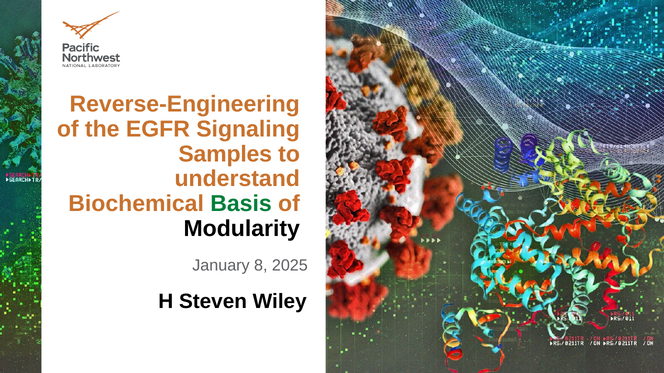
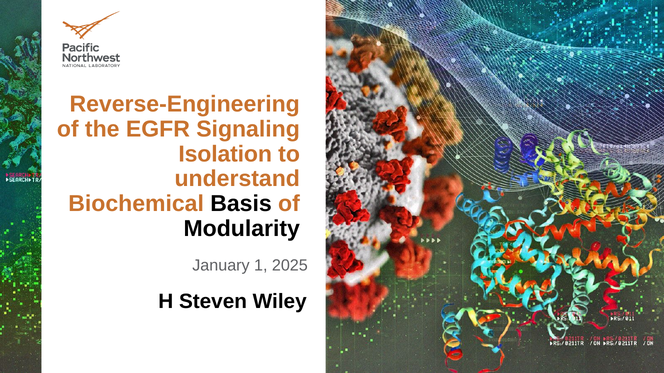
Samples: Samples -> Isolation (225, 154)
Basis colour: green -> black (241, 204)
8: 8 -> 1 (261, 266)
